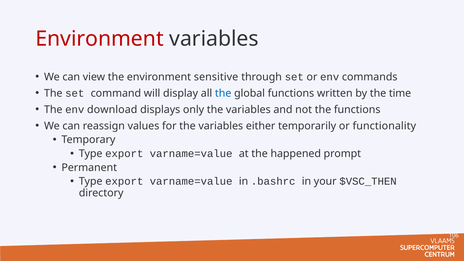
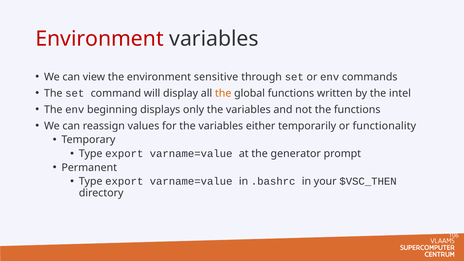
the colour: blue -> orange (223, 93)
time: time -> intel (400, 93)
download: download -> beginning (112, 110)
happened: happened -> generator (296, 154)
